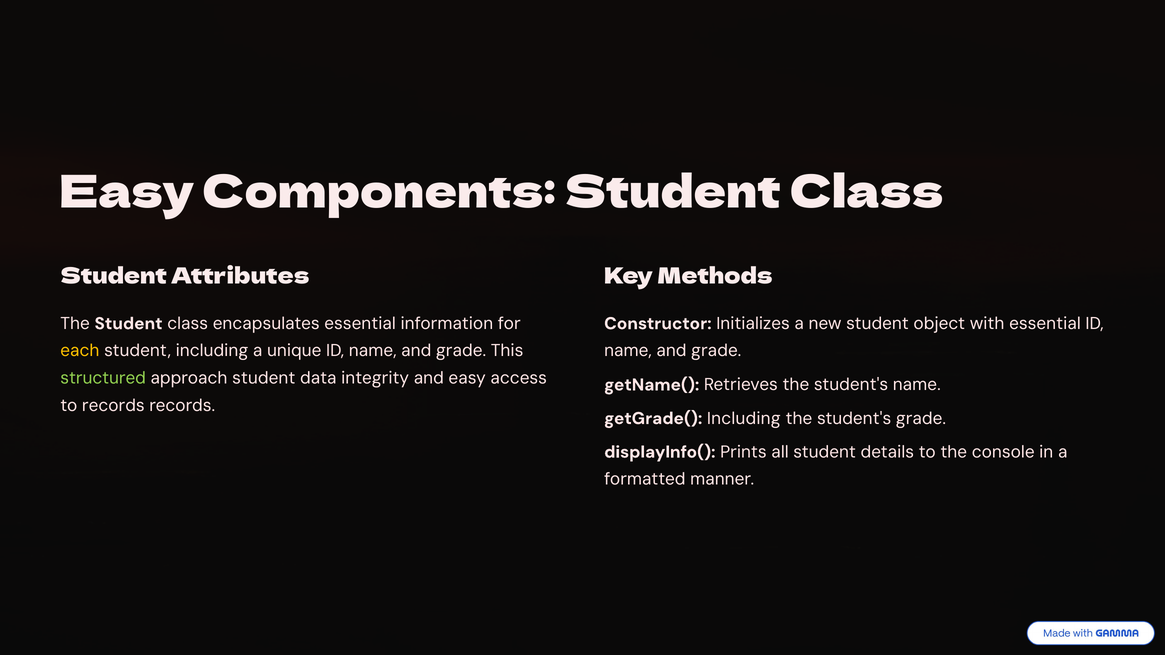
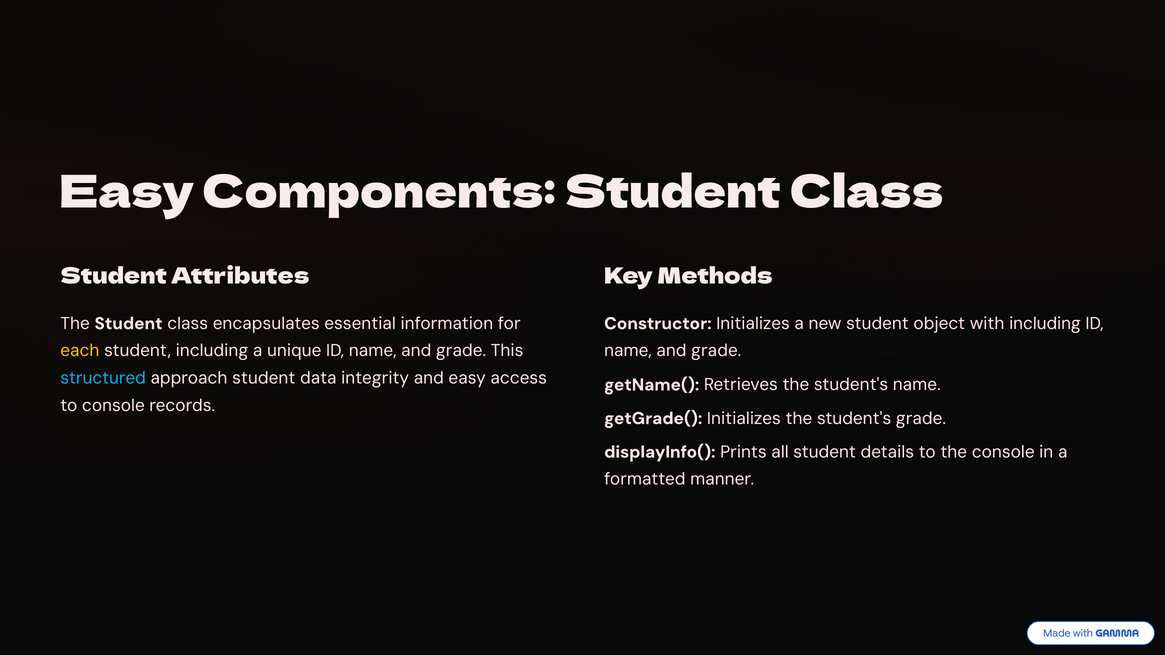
with essential: essential -> including (1045, 324)
structured colour: light green -> light blue (103, 378)
to records: records -> console (113, 406)
getGrade( Including: Including -> Initializes (744, 419)
